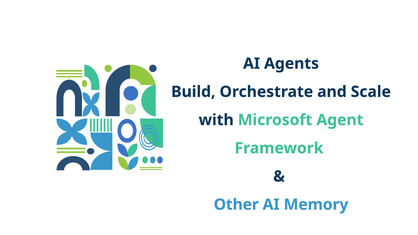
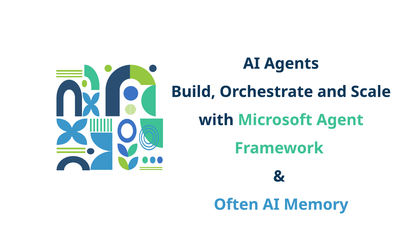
Other: Other -> Often (236, 205)
